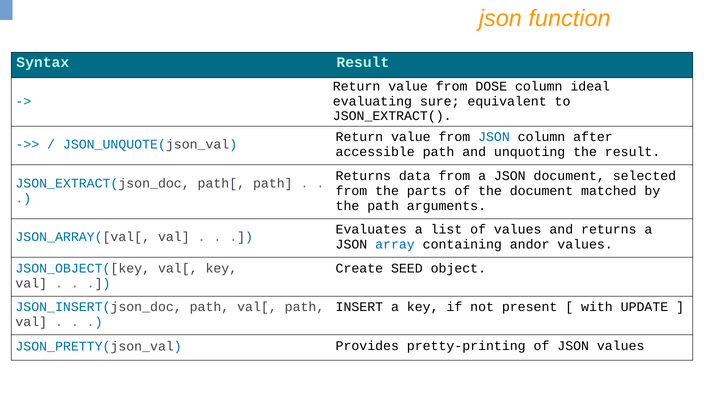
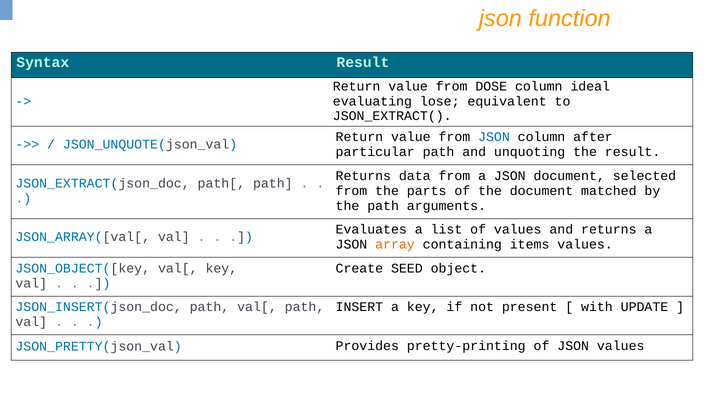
sure: sure -> lose (440, 101)
accessible: accessible -> particular (375, 152)
array colour: blue -> orange (395, 245)
andor: andor -> items (530, 245)
